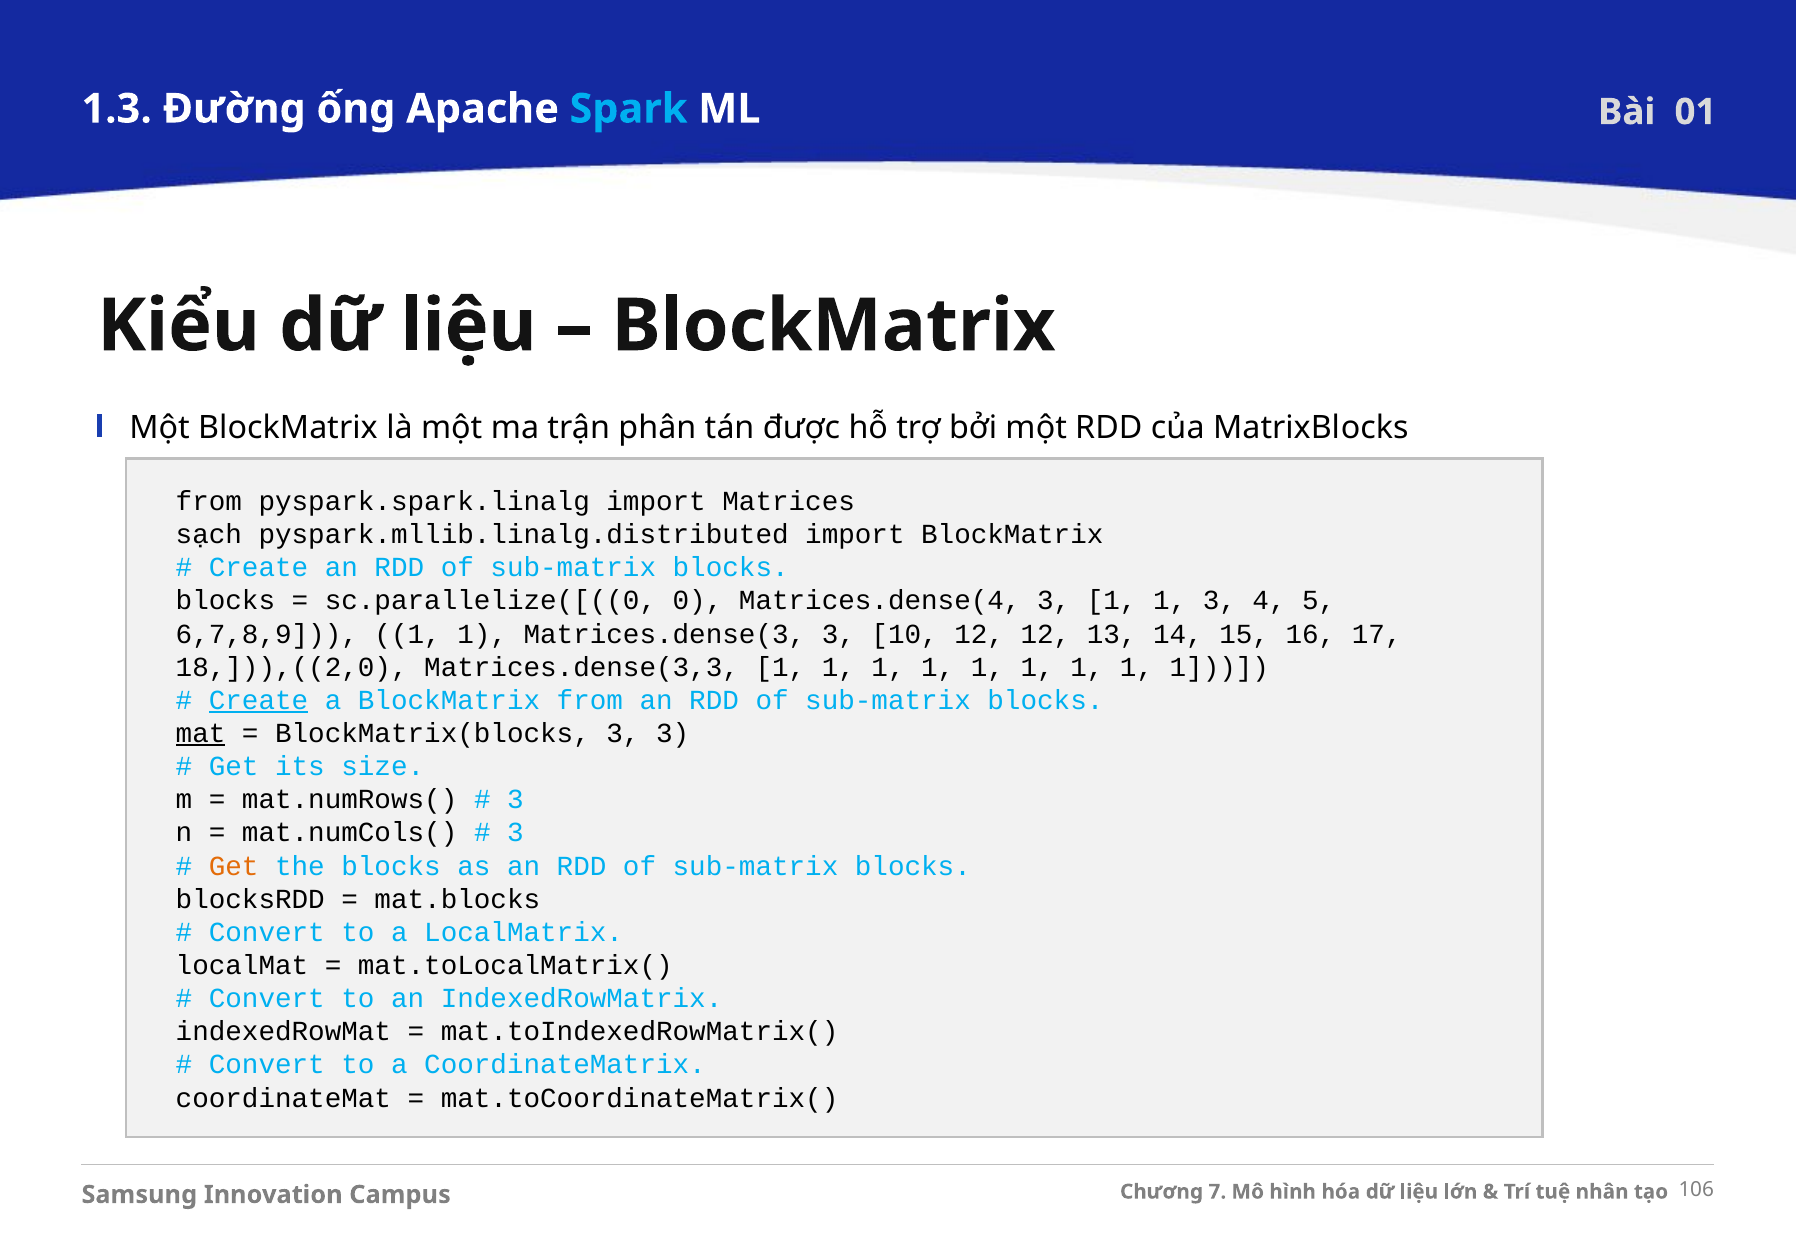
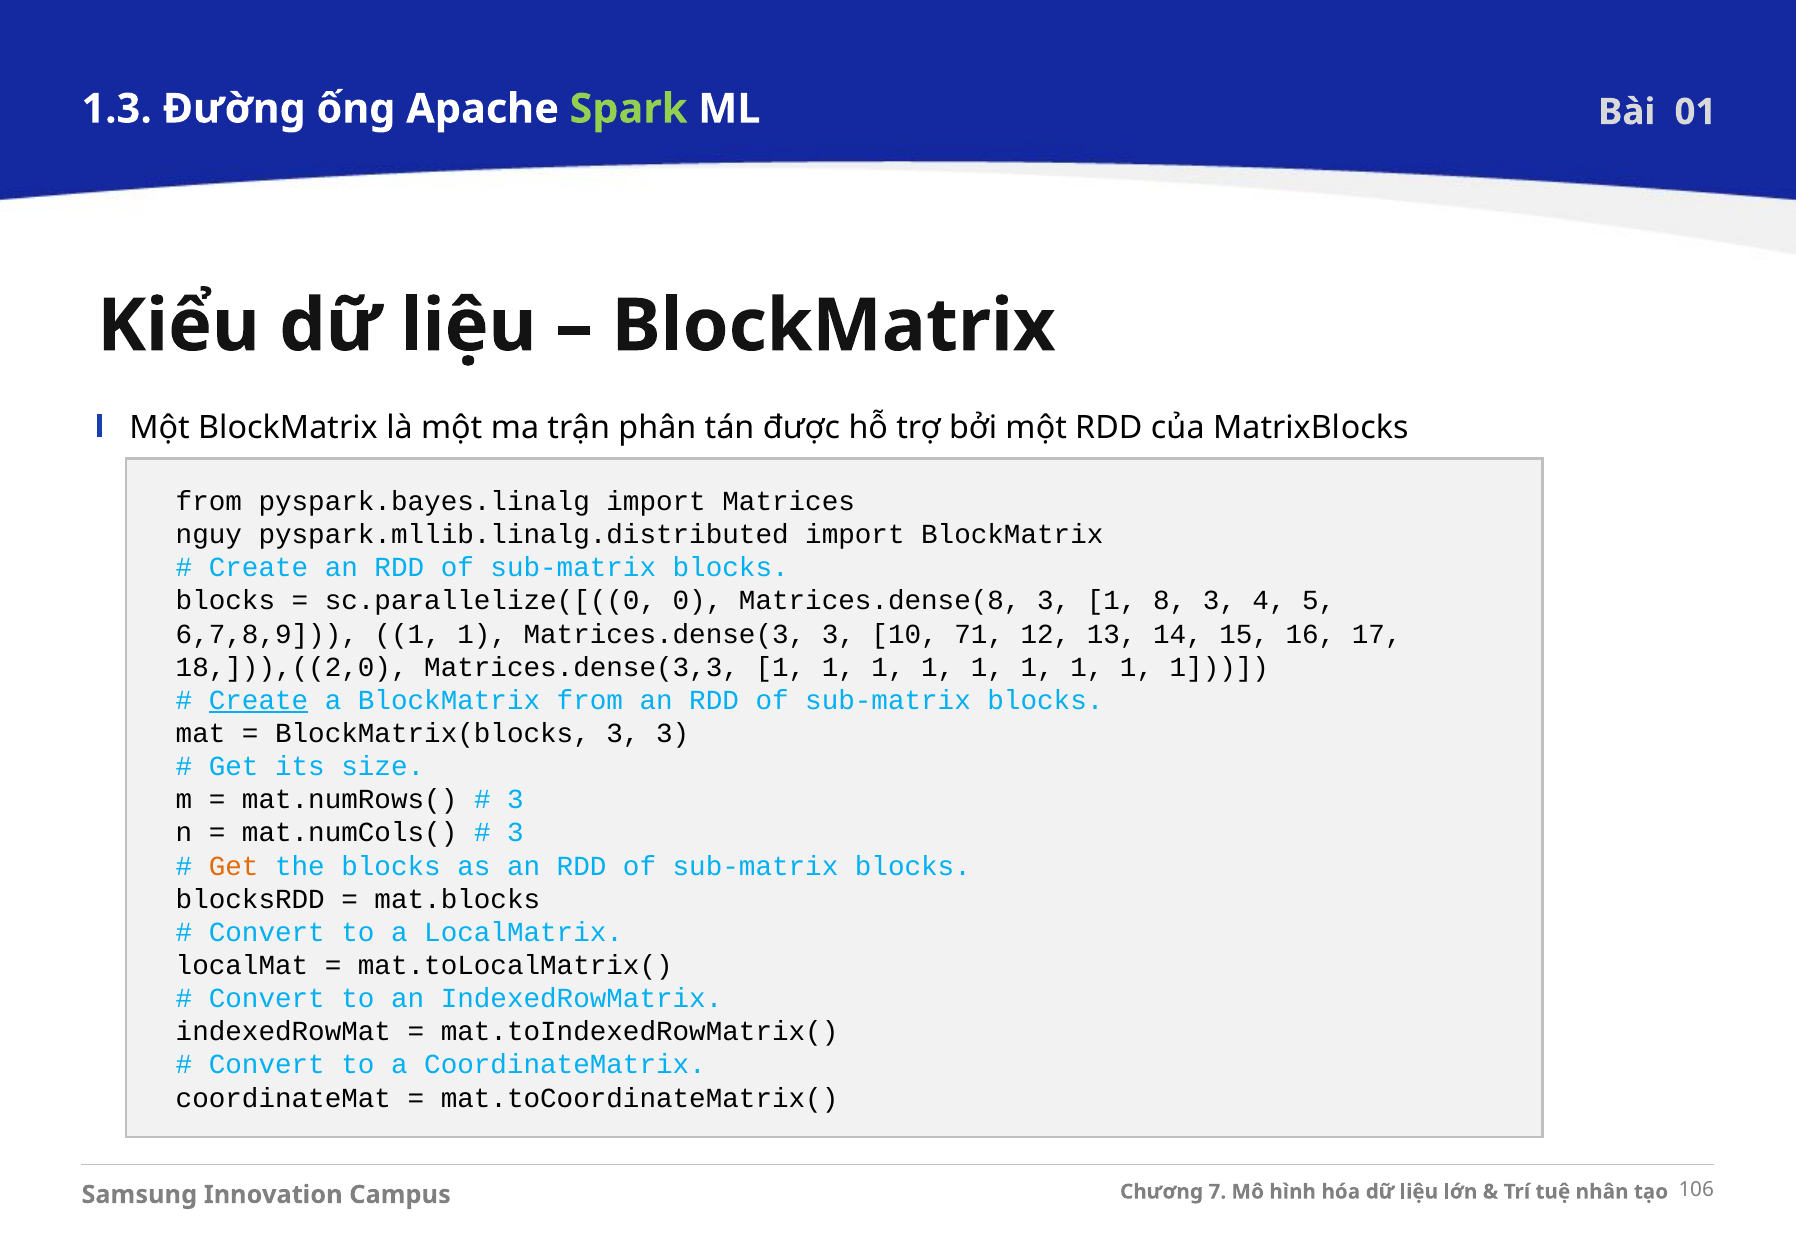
Spark colour: light blue -> light green (629, 109)
pyspark.spark.linalg: pyspark.spark.linalg -> pyspark.bayes.linalg (424, 501)
sạch: sạch -> nguy (209, 535)
Matrices.dense(4: Matrices.dense(4 -> Matrices.dense(8 (880, 601)
3 1 1: 1 -> 8 (1170, 601)
10 12: 12 -> 71 (979, 634)
mat underline: present -> none (201, 734)
